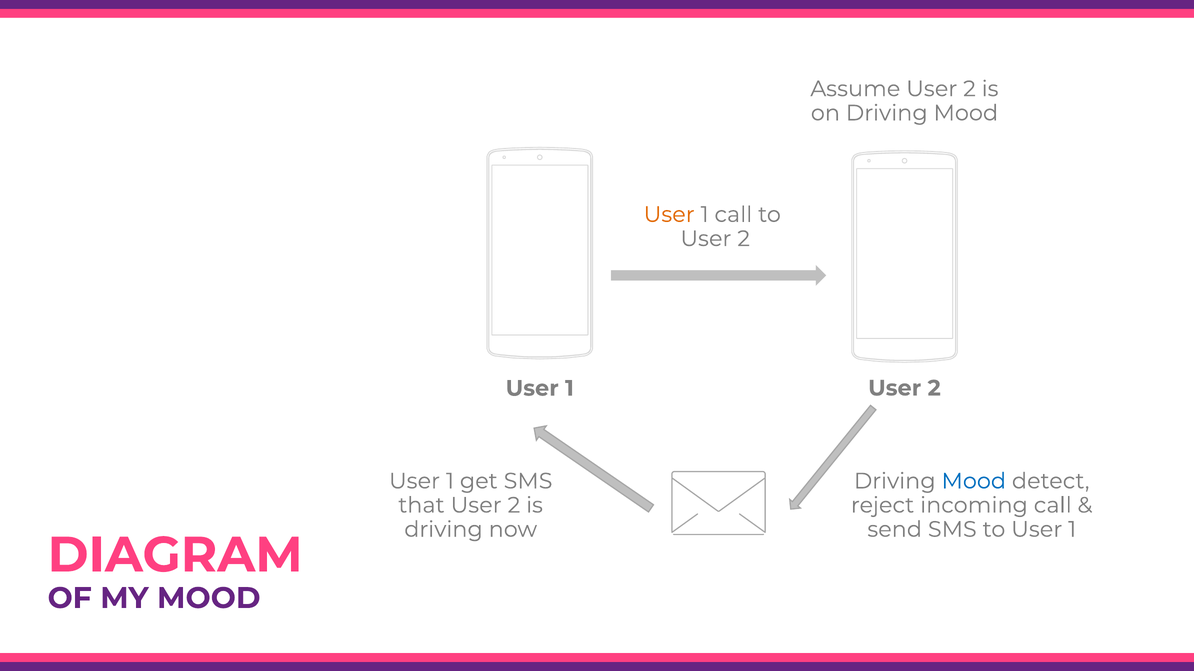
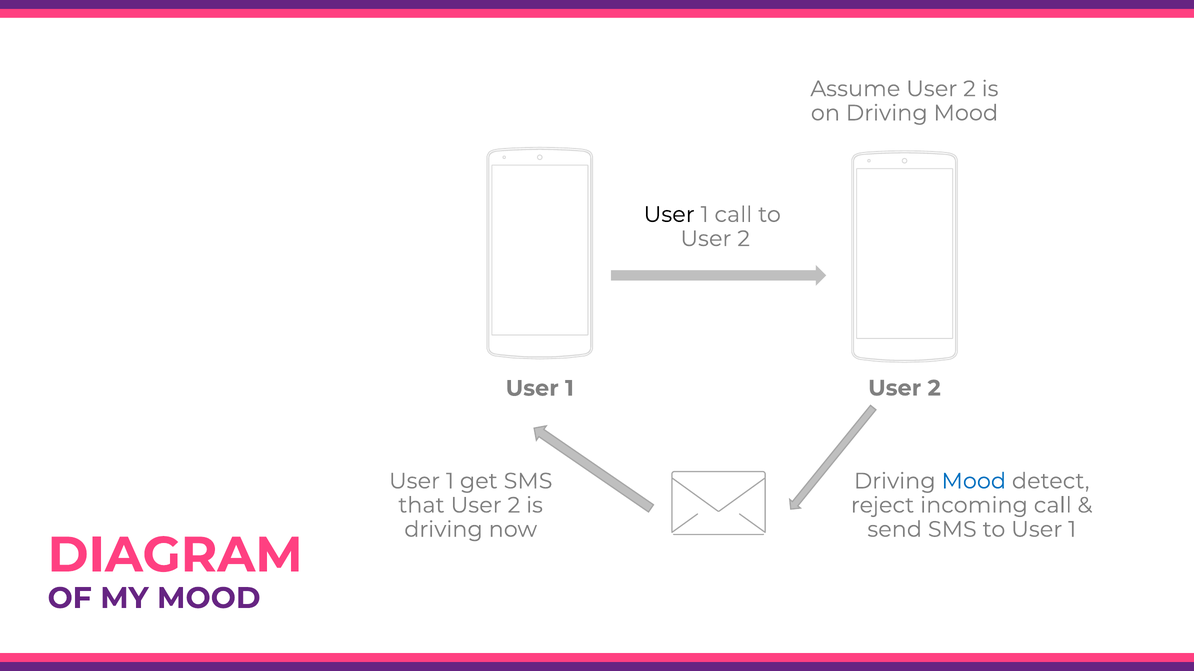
User colour: orange -> black (669, 215)
